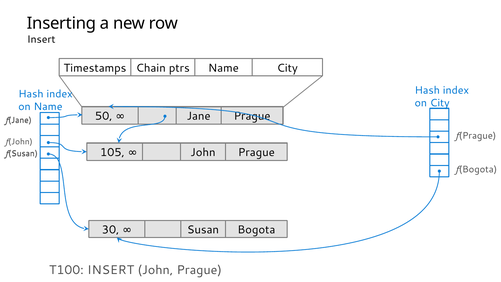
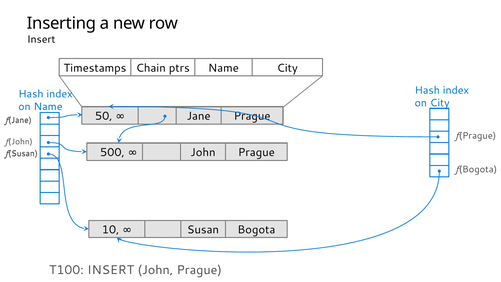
105: 105 -> 500 (112, 152)
30: 30 -> 10 (111, 230)
